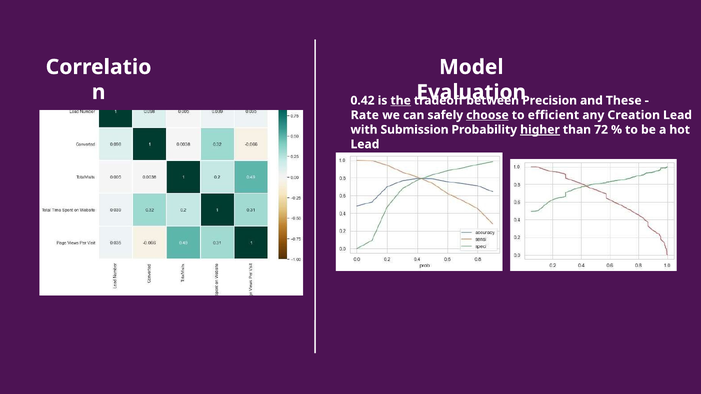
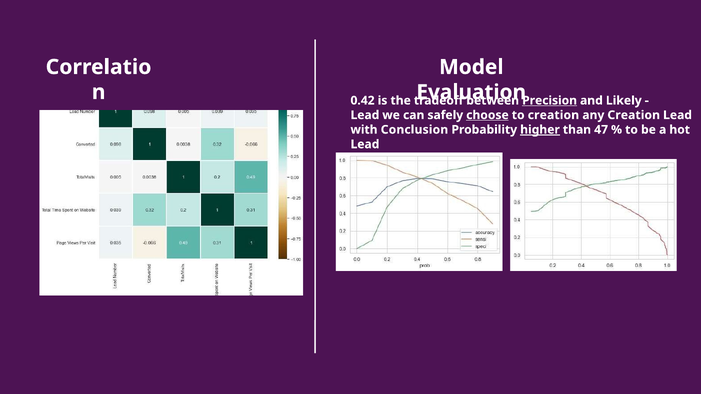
the underline: present -> none (401, 101)
Precision underline: none -> present (550, 101)
These: These -> Likely (624, 101)
Rate: Rate -> Lead (365, 115)
to efficient: efficient -> creation (553, 115)
Submission: Submission -> Conclusion (414, 130)
72: 72 -> 47 (601, 130)
